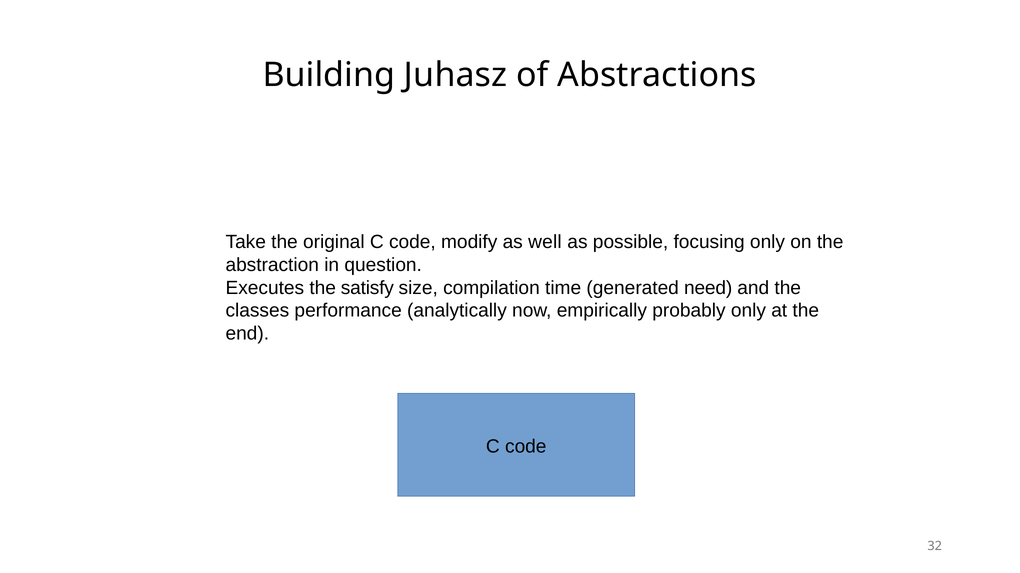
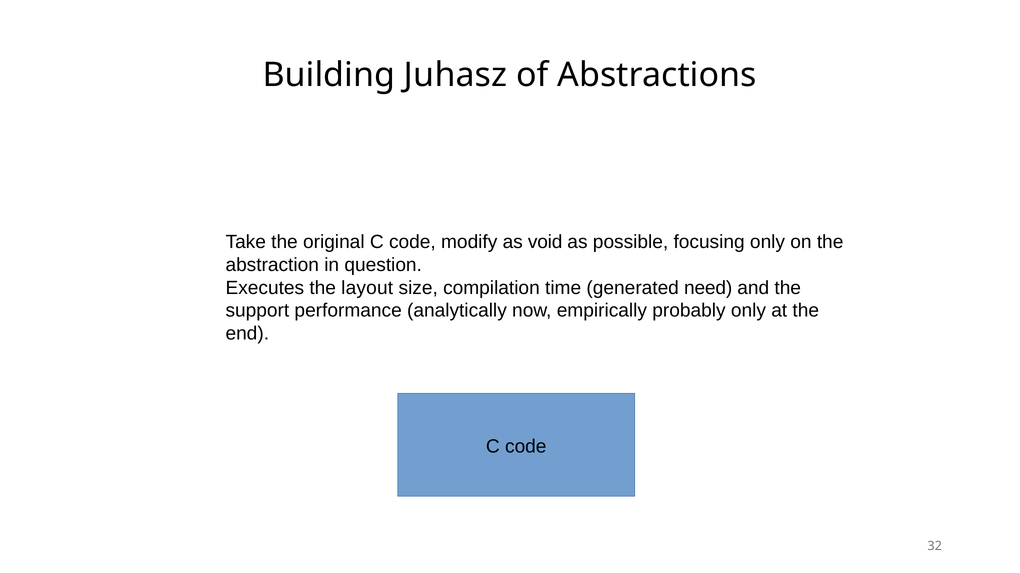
well: well -> void (545, 242)
satisfy: satisfy -> layout (367, 288)
classes: classes -> support (257, 311)
